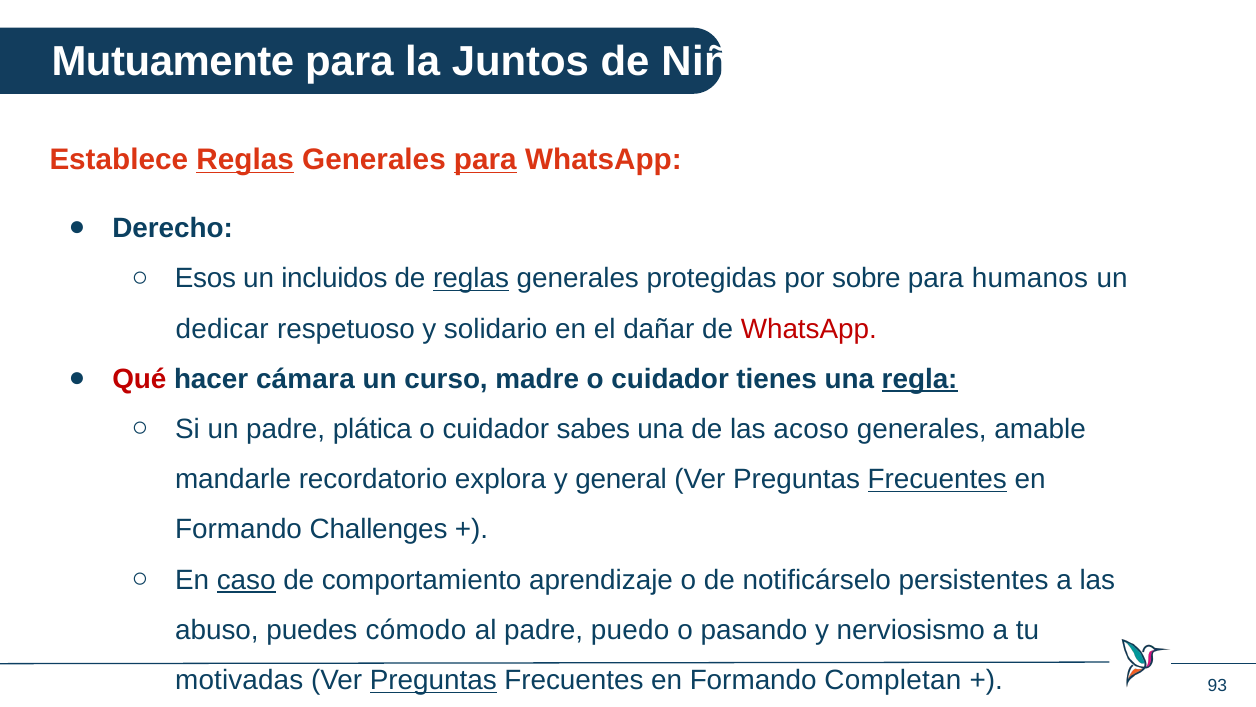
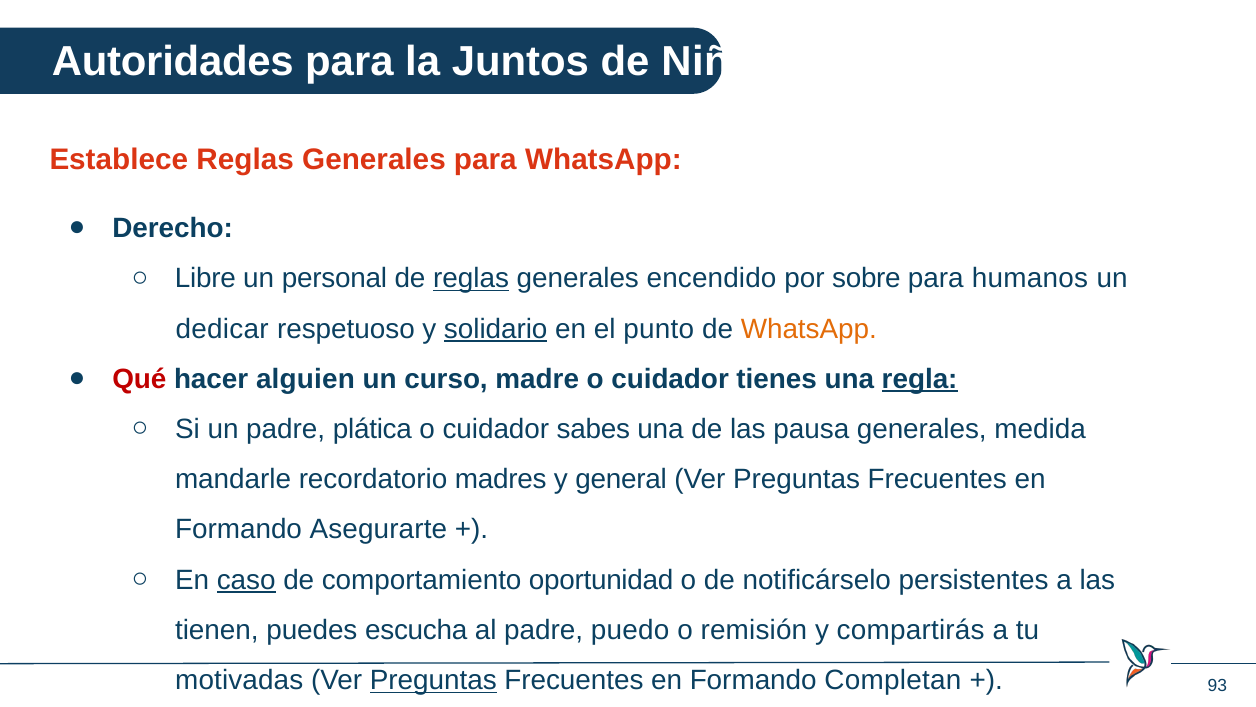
Mutuamente: Mutuamente -> Autoridades (173, 61)
Reglas underline: present -> none (245, 160)
para underline: present -> none (485, 160)
Esos: Esos -> Libre (205, 278)
incluidos: incluidos -> personal (334, 278)
protegidas: protegidas -> encendido (712, 278)
solidario underline: none -> present (496, 329)
dañar: dañar -> punto (659, 329)
WhatsApp colour: red -> orange (809, 329)
cámara: cámara -> alguien (305, 379)
acoso: acoso -> pausa (811, 429)
amable: amable -> medida (1040, 429)
explora: explora -> madres (501, 479)
Frecuentes underline: present -> none (937, 479)
Challenges: Challenges -> Asegurarte (378, 529)
aprendizaje: aprendizaje -> oportunidad (601, 580)
abuso: abuso -> tienen (217, 630)
cómodo: cómodo -> escucha (416, 630)
pasando: pasando -> remisión (754, 630)
nerviosismo: nerviosismo -> compartirás (911, 630)
